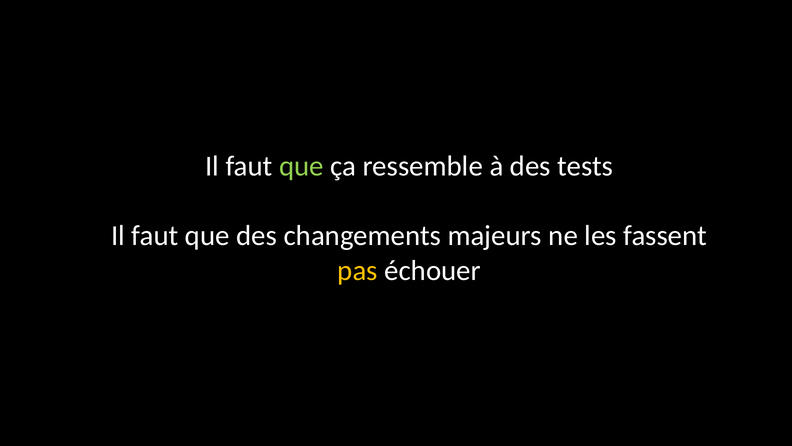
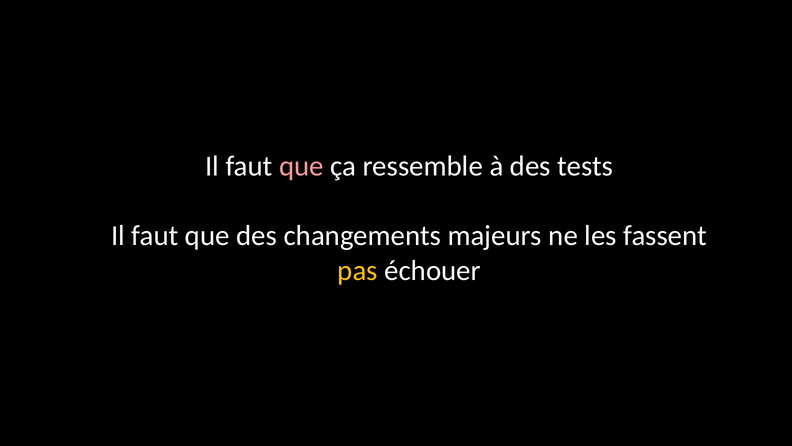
que colour: light green -> pink (301, 166)
